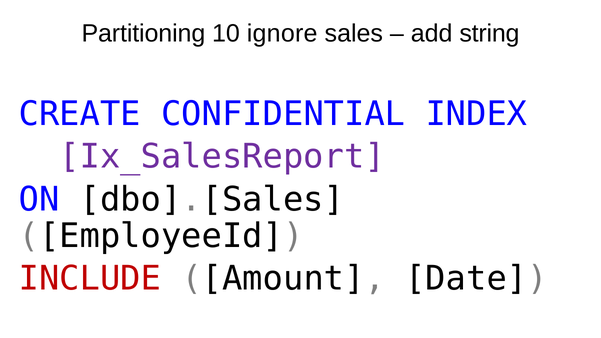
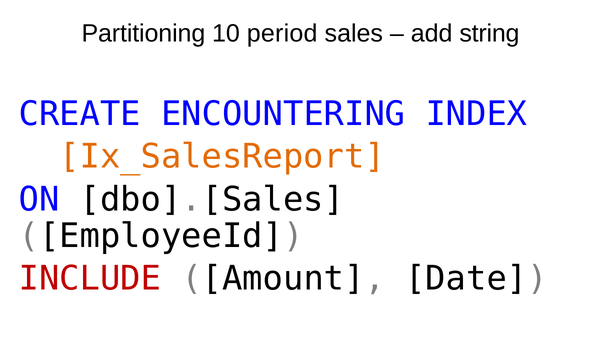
ignore: ignore -> period (282, 33)
CONFIDENTIAL: CONFIDENTIAL -> ENCOUNTERING (283, 114)
Ix_SalesReport colour: purple -> orange (222, 157)
